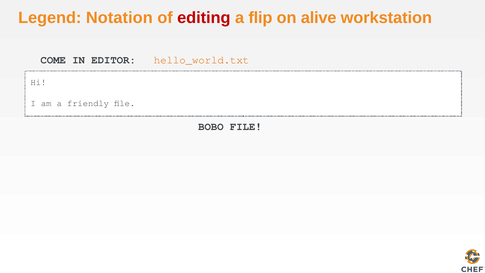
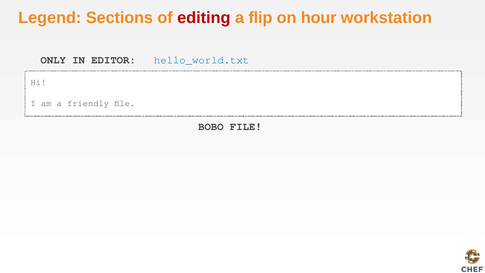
Notation: Notation -> Sections (119, 18)
alive: alive -> hour (319, 18)
hello_world.txt colour: orange -> blue (202, 60)
COME: COME -> ONLY (53, 60)
